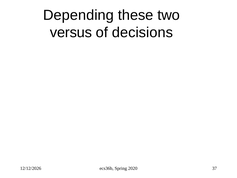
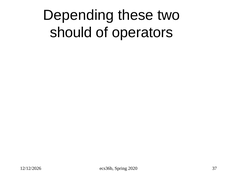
versus: versus -> should (71, 32)
decisions: decisions -> operators (142, 32)
